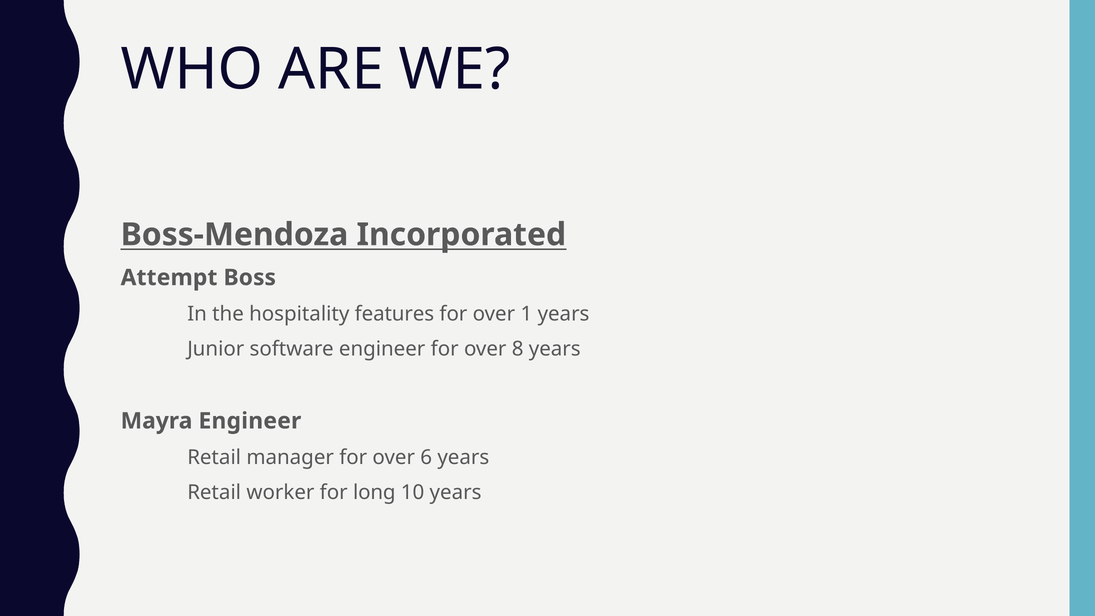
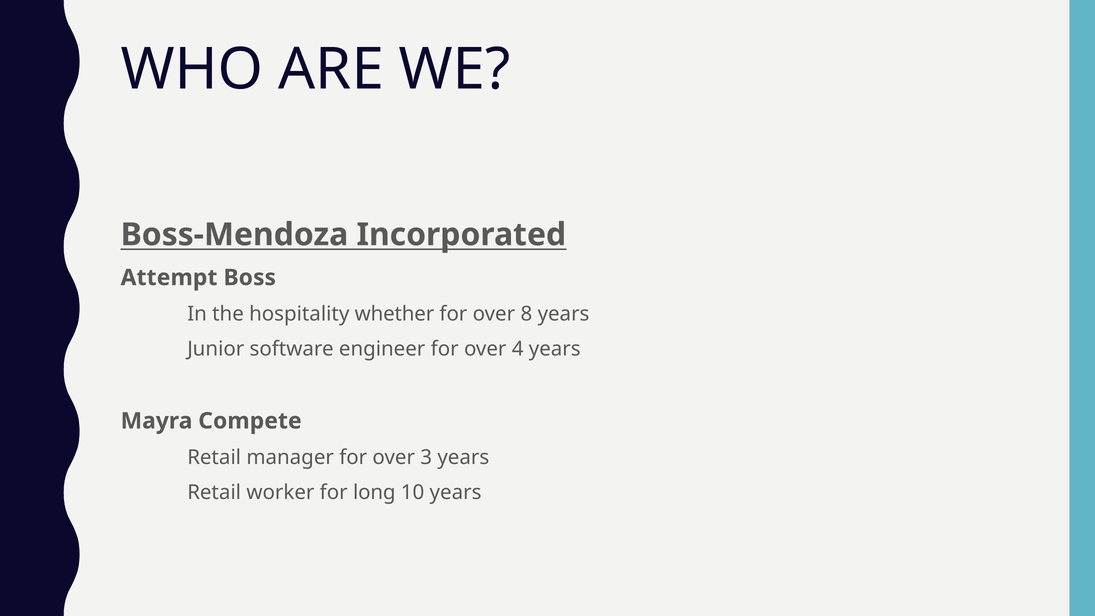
features: features -> whether (394, 314)
1: 1 -> 8 (526, 314)
8: 8 -> 4 (518, 349)
Mayra Engineer: Engineer -> Compete (250, 421)
6: 6 -> 3 (426, 457)
